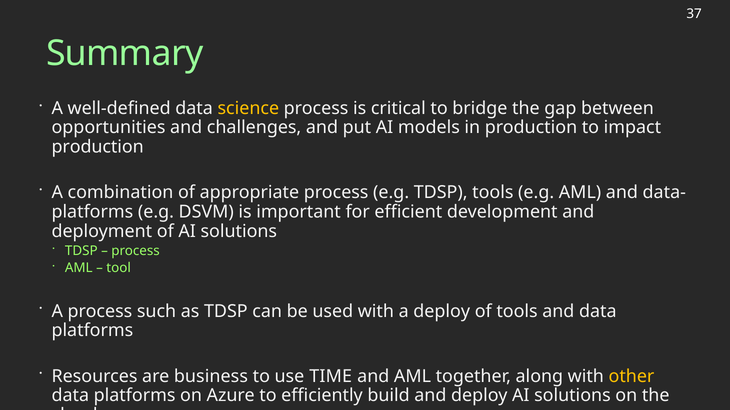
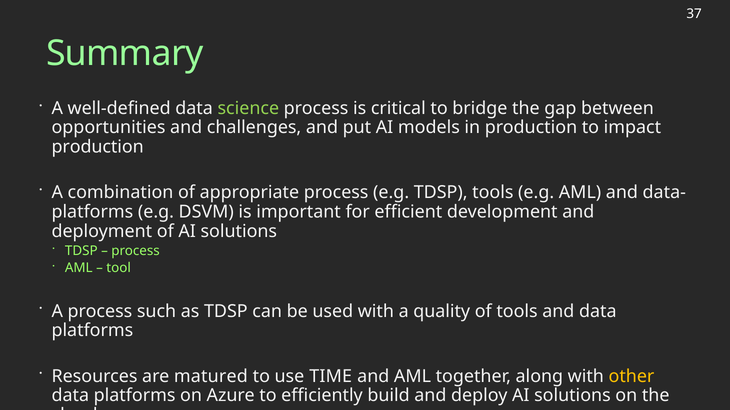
science colour: yellow -> light green (248, 108)
a deploy: deploy -> quality (442, 312)
business: business -> matured (211, 377)
